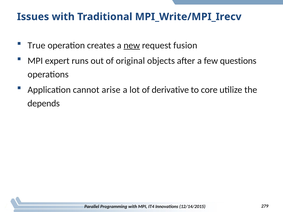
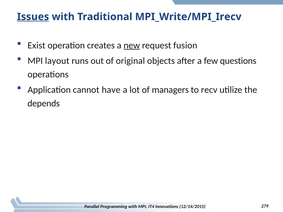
Issues underline: none -> present (33, 17)
True: True -> Exist (37, 45)
expert: expert -> layout (57, 61)
arise: arise -> have (111, 90)
derivative: derivative -> managers (170, 90)
core: core -> recv (209, 90)
